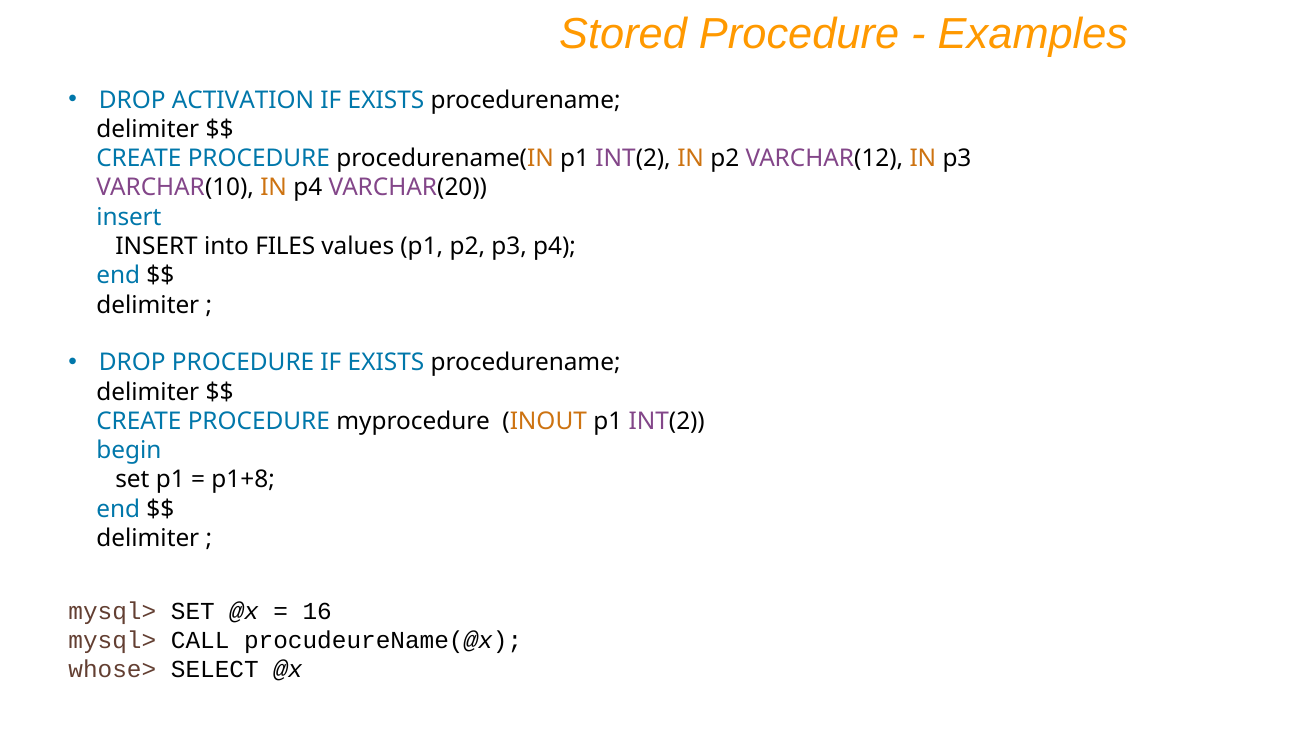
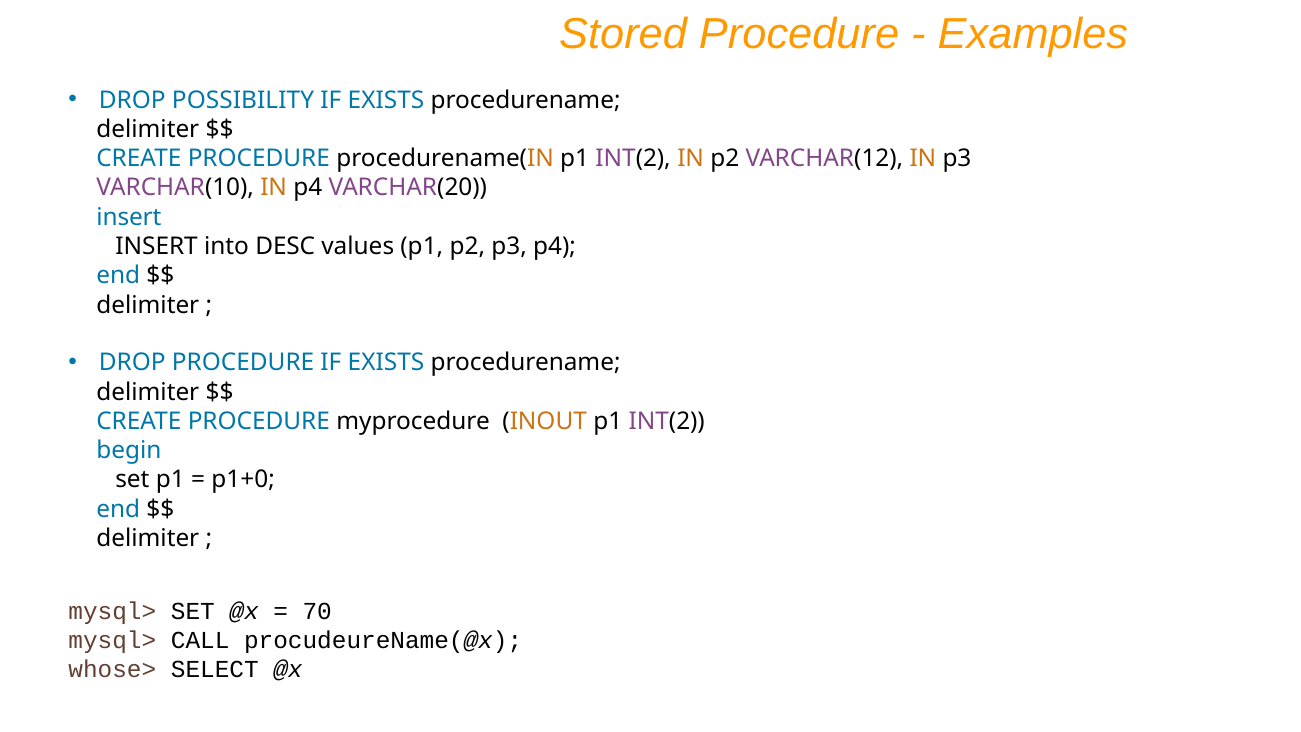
ACTIVATION: ACTIVATION -> POSSIBILITY (243, 100)
FILES: FILES -> DESC (285, 246)
p1+8: p1+8 -> p1+0 (243, 480)
16: 16 -> 70 (317, 611)
